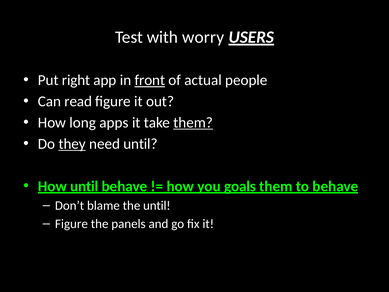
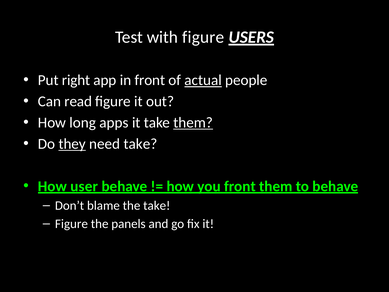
with worry: worry -> figure (203, 37)
front underline: present -> none (150, 80)
actual underline: none -> present (203, 80)
need until: until -> take (140, 144)
How until: until -> user (84, 186)
you goals: goals -> front (240, 186)
the until: until -> take (157, 205)
